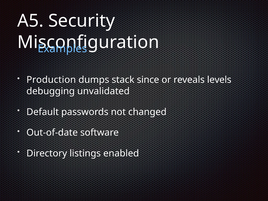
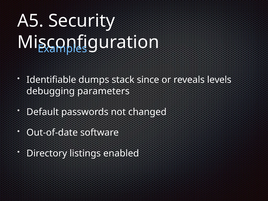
Production: Production -> Identifiable (51, 80)
unvalidated: unvalidated -> parameters (103, 91)
